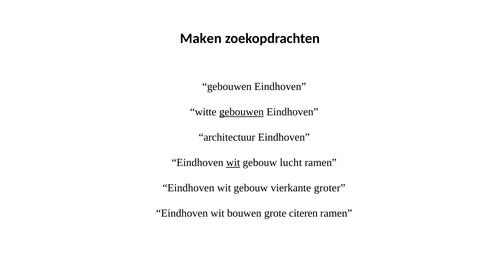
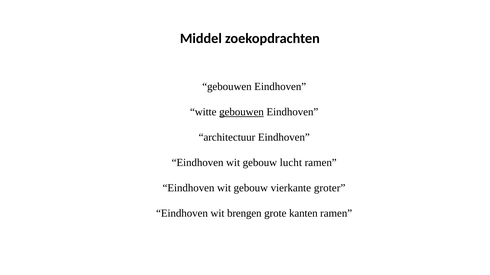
Maken: Maken -> Middel (201, 38)
wit underline: present -> none (233, 163)
bouwen: bouwen -> brengen (244, 214)
citeren: citeren -> kanten (303, 214)
